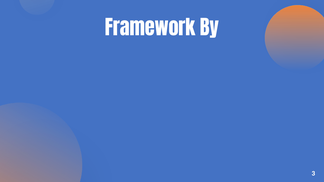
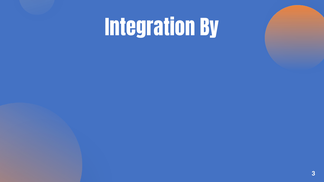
Framework: Framework -> Integration (150, 29)
